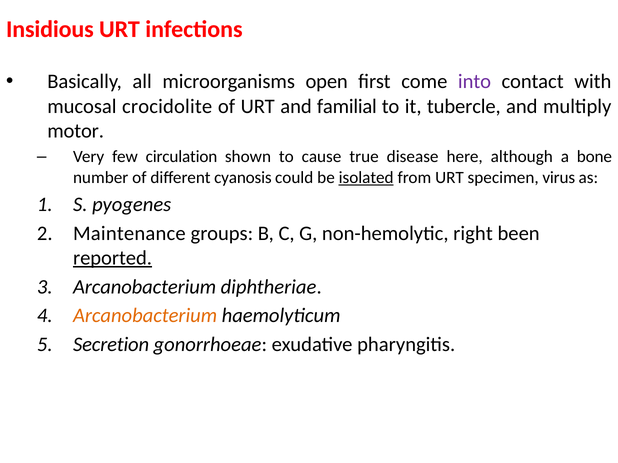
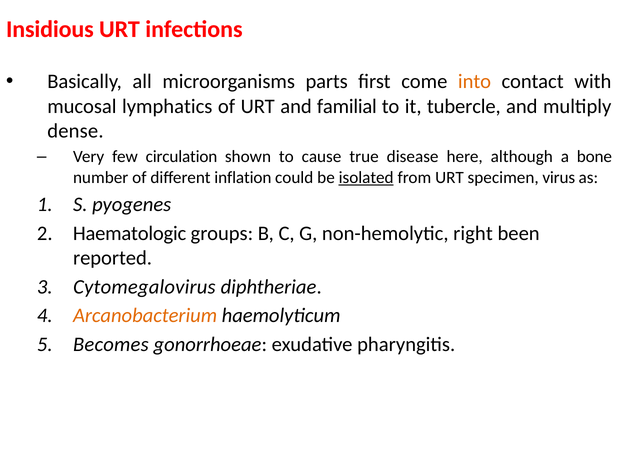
open: open -> parts (327, 82)
into colour: purple -> orange (475, 82)
crocidolite: crocidolite -> lymphatics (167, 106)
motor: motor -> dense (75, 131)
cyanosis: cyanosis -> inflation (243, 178)
Maintenance: Maintenance -> Haematologic (130, 233)
reported underline: present -> none (112, 258)
Arcanobacterium: Arcanobacterium -> Cytomegalovirus (144, 287)
Secretion: Secretion -> Becomes (111, 345)
